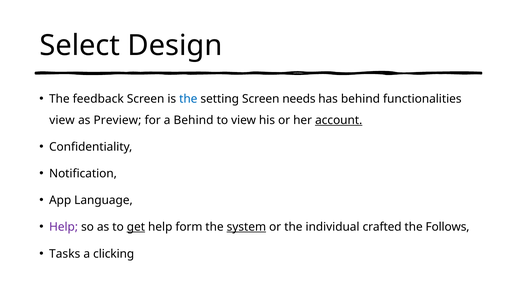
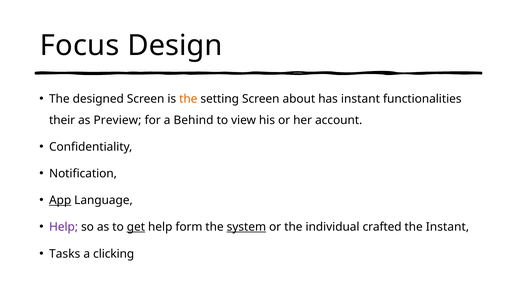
Select: Select -> Focus (80, 46)
feedback: feedback -> designed (98, 99)
the colour: blue -> orange (188, 99)
needs: needs -> about (299, 99)
has behind: behind -> instant (360, 99)
view: view -> their (62, 120)
account underline: present -> none (339, 120)
App underline: none -> present (60, 200)
the Follows: Follows -> Instant (447, 227)
